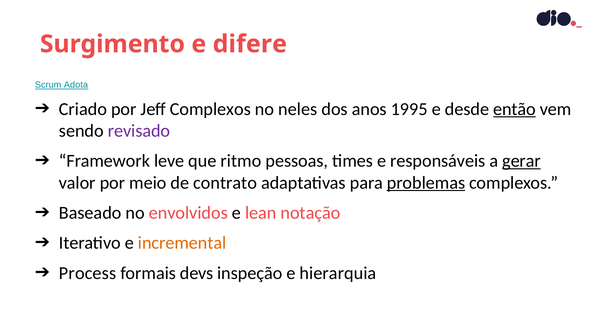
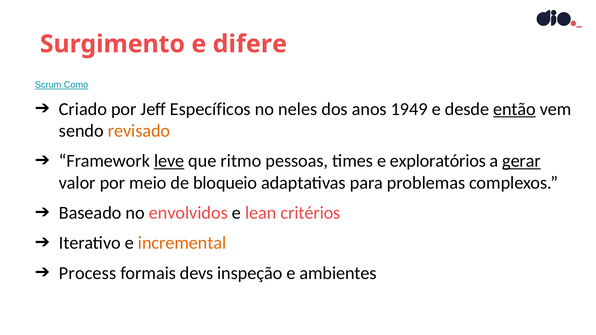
Adota: Adota -> Como (76, 85)
Jeff Complexos: Complexos -> Específicos (210, 109)
1995: 1995 -> 1949 (409, 109)
revisado colour: purple -> orange (139, 131)
leve underline: none -> present (169, 161)
responsáveis: responsáveis -> exploratórios (438, 161)
contrato: contrato -> bloqueio (225, 183)
problemas underline: present -> none (426, 183)
notação: notação -> critérios (310, 213)
hierarquia: hierarquia -> ambientes (338, 273)
